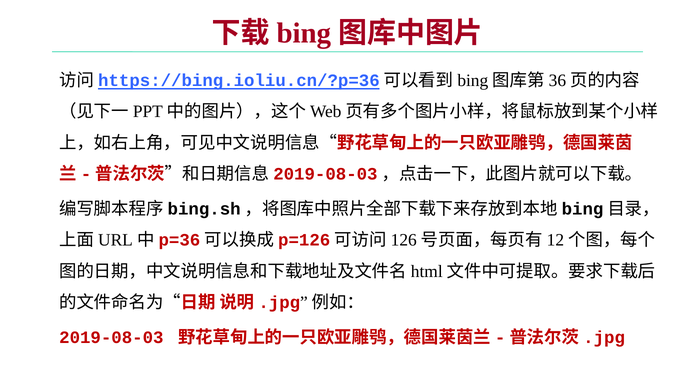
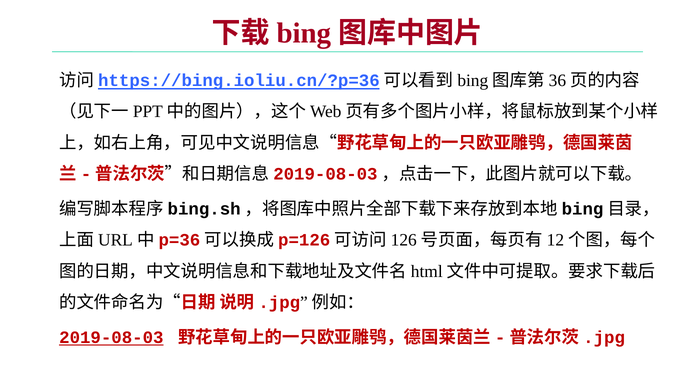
2019-08-03 underline: none -> present (111, 337)
